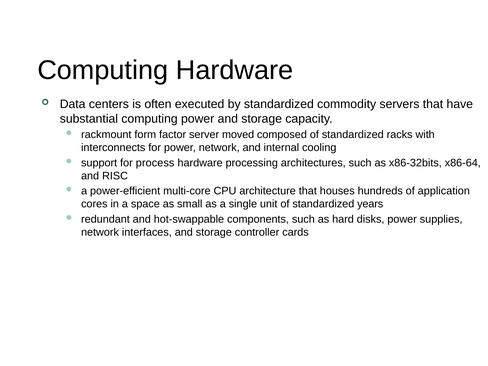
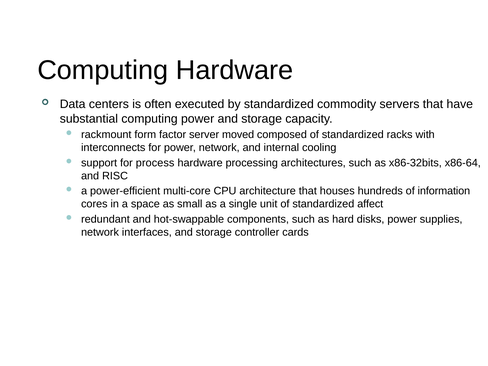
application: application -> information (444, 191)
years: years -> affect (370, 204)
